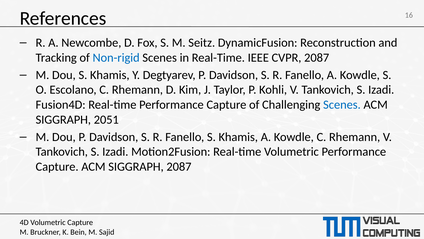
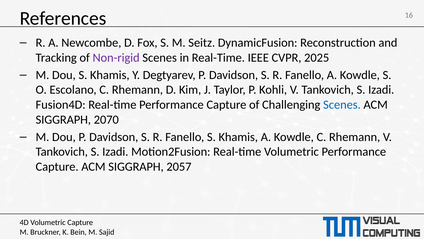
Non-rigid colour: blue -> purple (116, 58)
CVPR 2087: 2087 -> 2025 (317, 58)
2051: 2051 -> 2070 (106, 119)
SIGGRAPH 2087: 2087 -> 2057 (179, 166)
